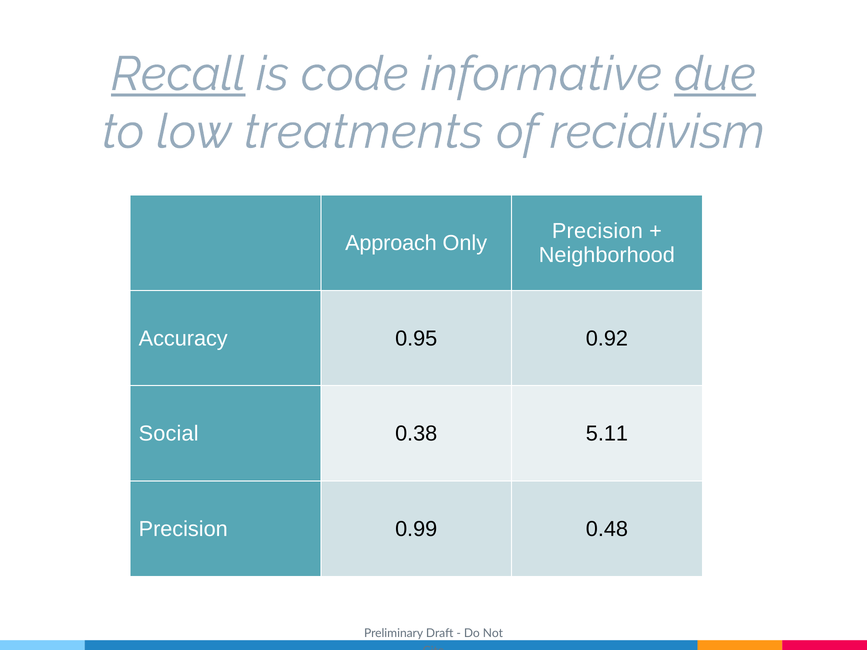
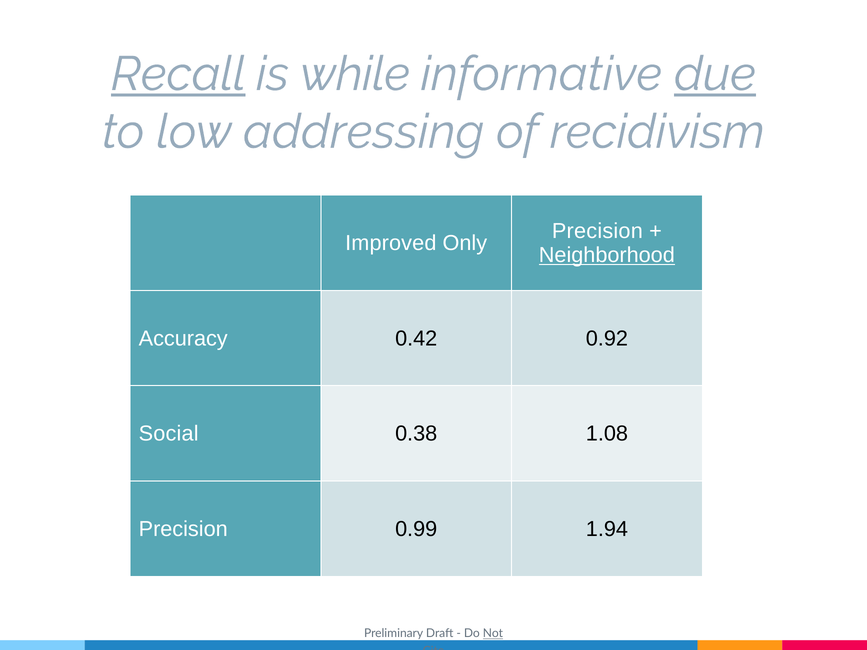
code: code -> while (355, 74)
treatments: treatments -> addressing (364, 132)
Approach: Approach -> Improved (391, 243)
Neighborhood underline: none -> present (607, 255)
0.95: 0.95 -> 0.42 (416, 338)
5.11: 5.11 -> 1.08 (607, 434)
0.48: 0.48 -> 1.94 (607, 529)
Not underline: none -> present (493, 634)
